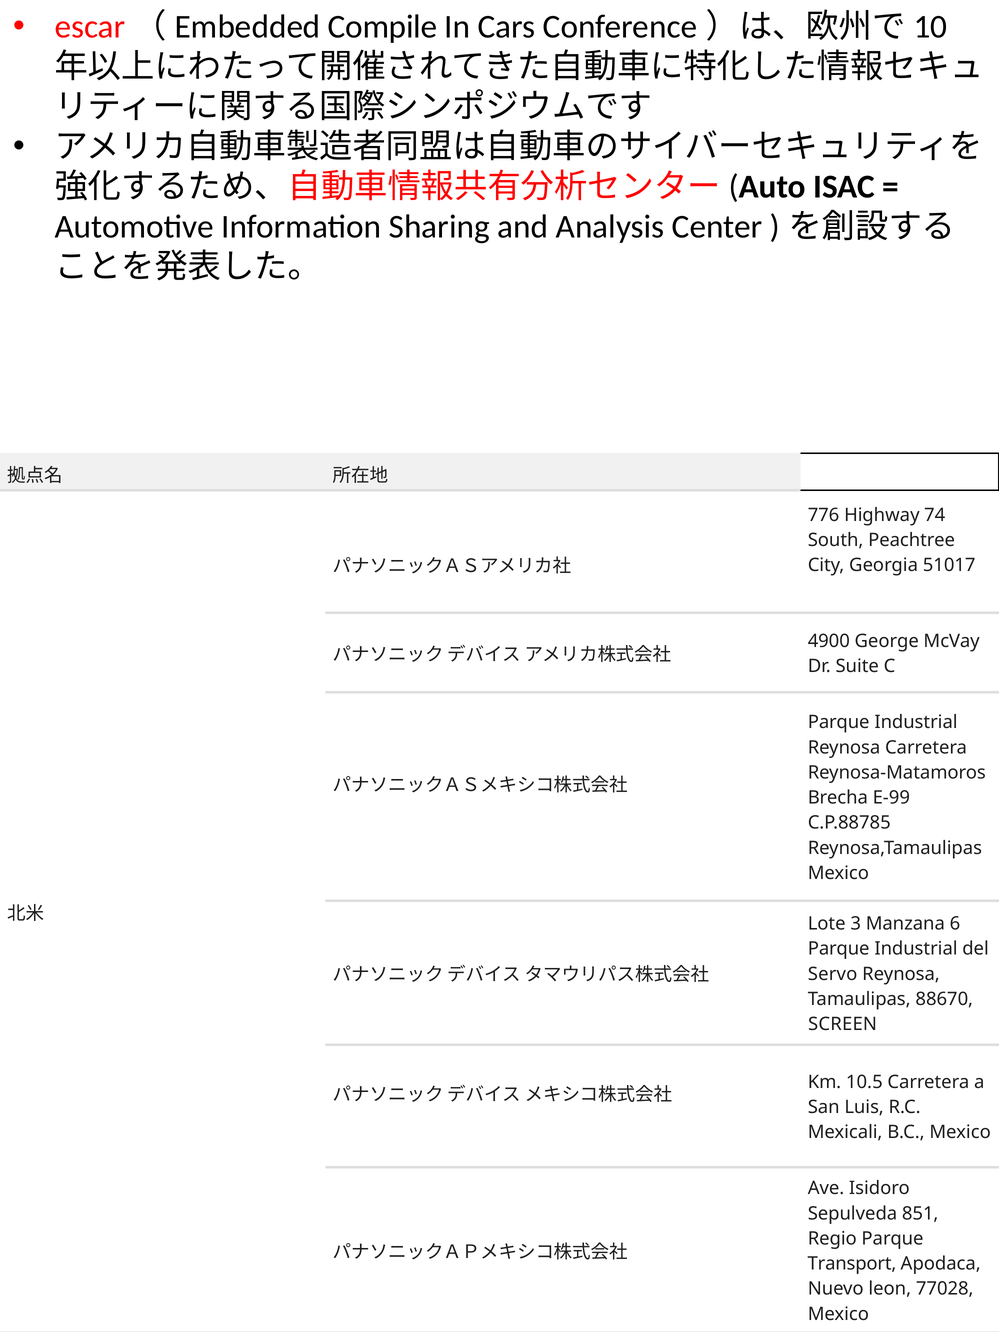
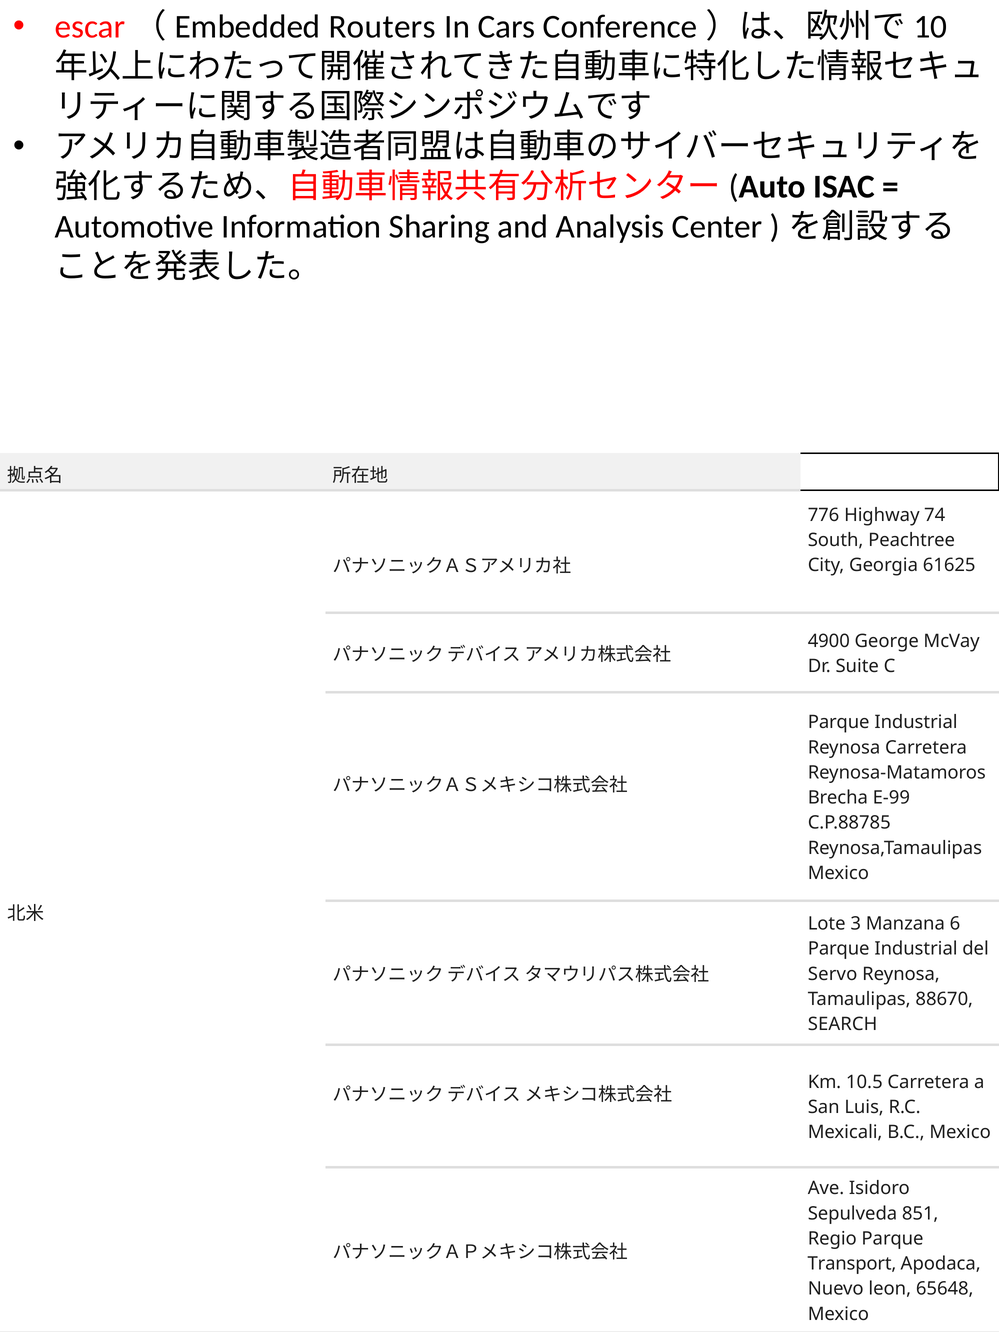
Compile: Compile -> Routers (382, 27)
51017: 51017 -> 61625 (949, 565)
SCREEN: SCREEN -> SEARCH (843, 1024)
77028: 77028 -> 65648 (945, 1289)
